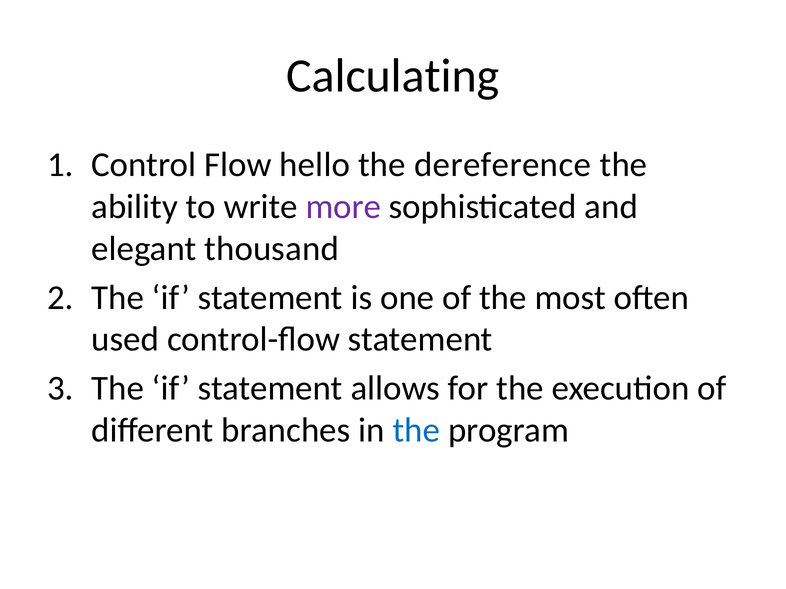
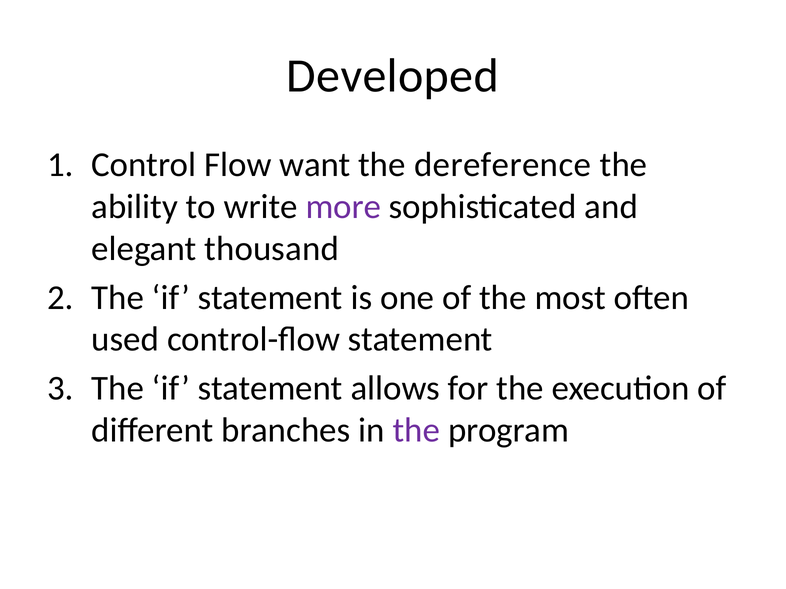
Calculating: Calculating -> Developed (393, 76)
hello: hello -> want (315, 165)
the colour: blue -> purple (416, 431)
